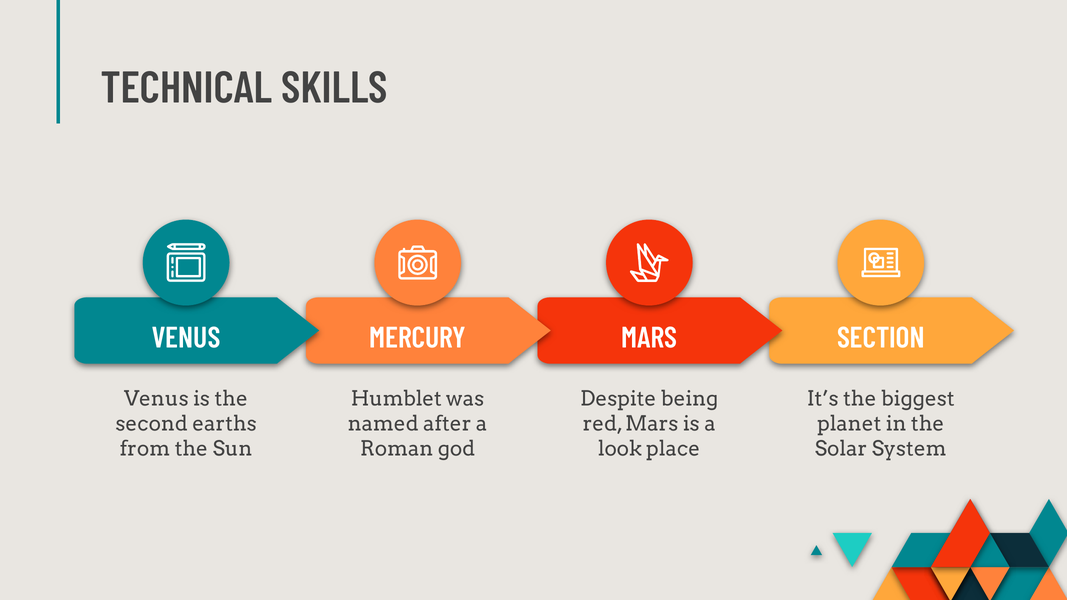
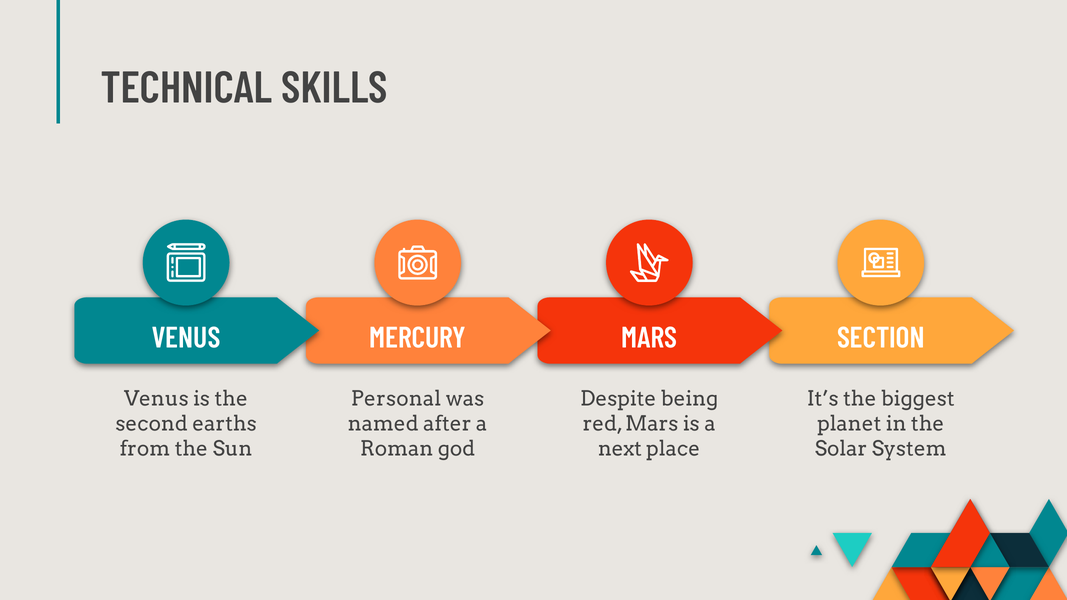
Humblet: Humblet -> Personal (396, 399)
look: look -> next (620, 449)
